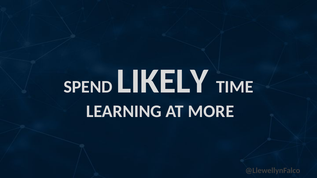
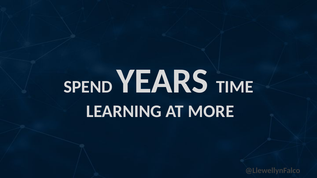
LIKELY: LIKELY -> YEARS (162, 81)
